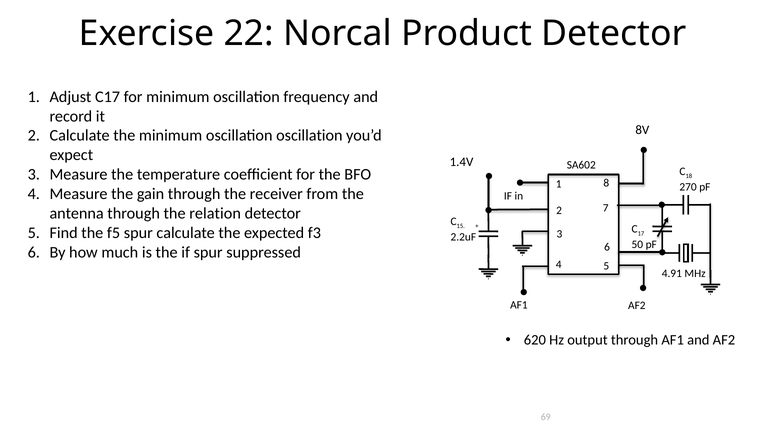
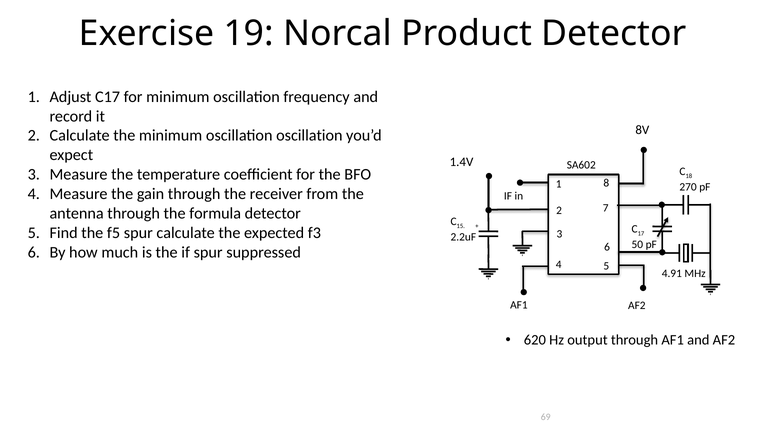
22: 22 -> 19 (249, 34)
relation: relation -> formula (215, 213)
